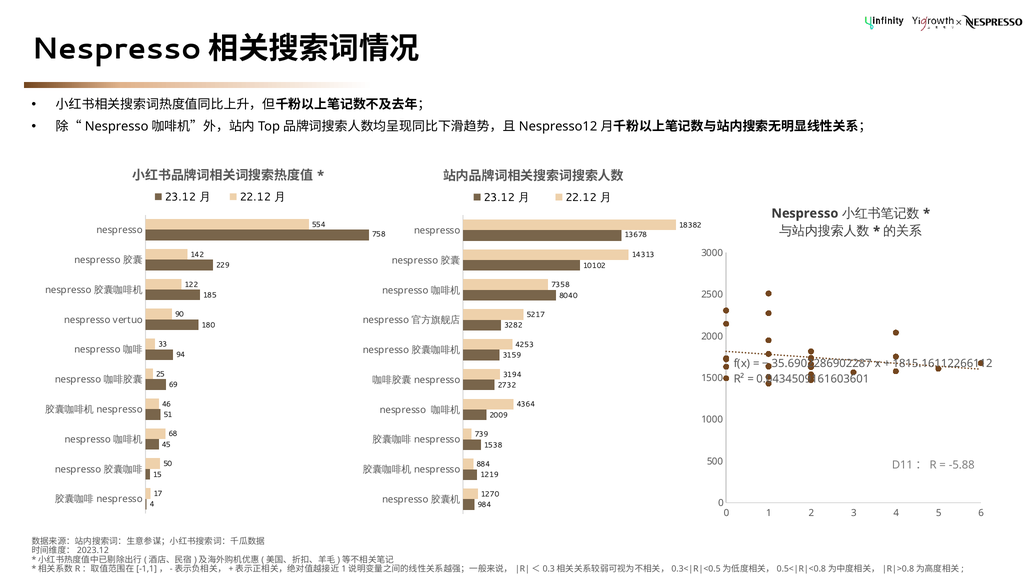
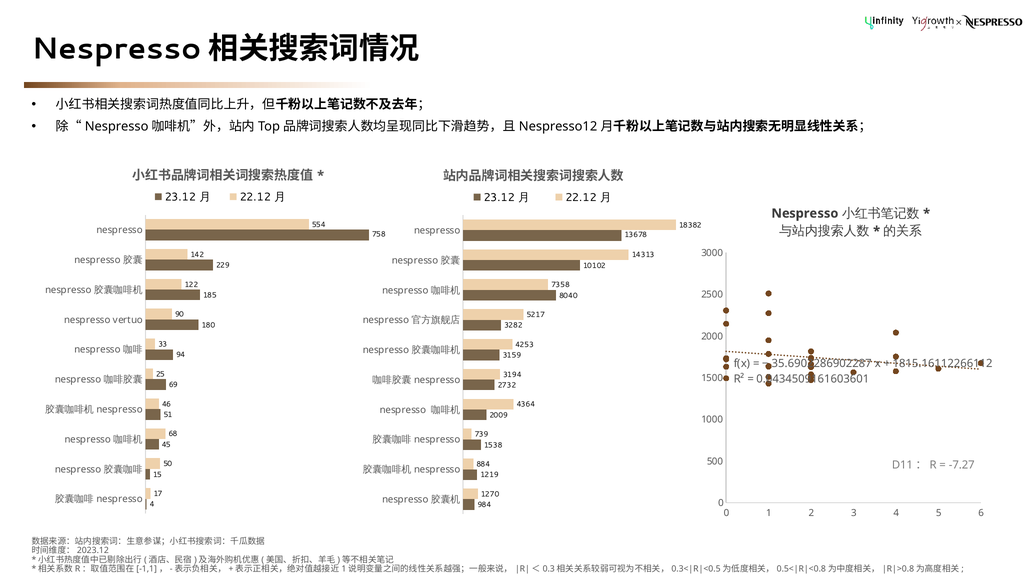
-5.88: -5.88 -> -7.27 (962, 465)
